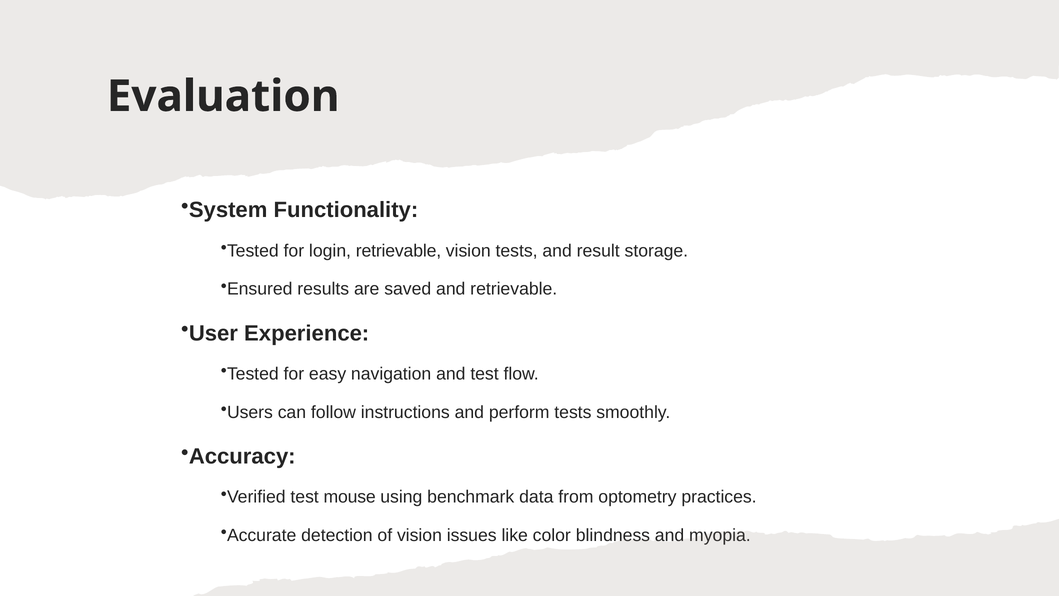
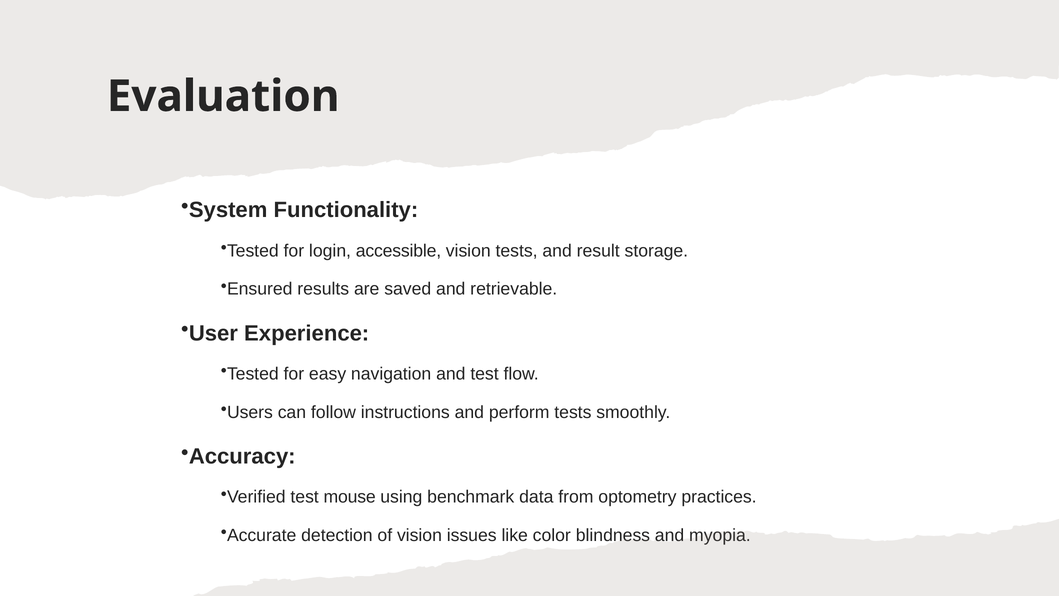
login retrievable: retrievable -> accessible (399, 251)
